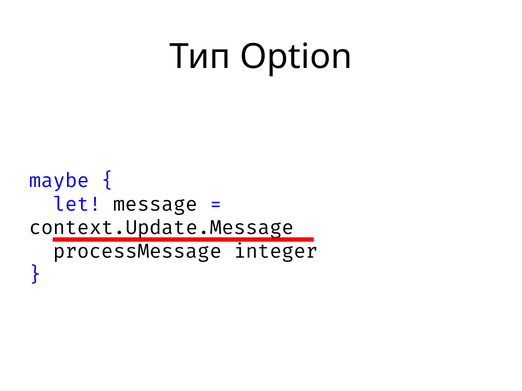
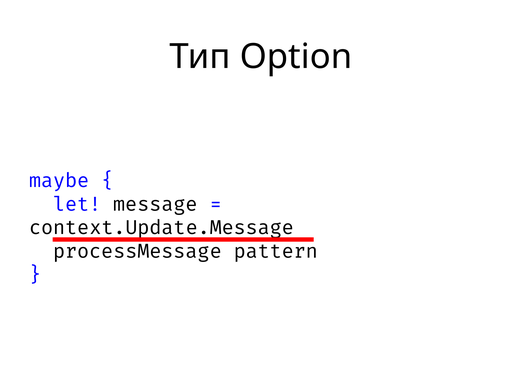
integer: integer -> pattern (276, 252)
